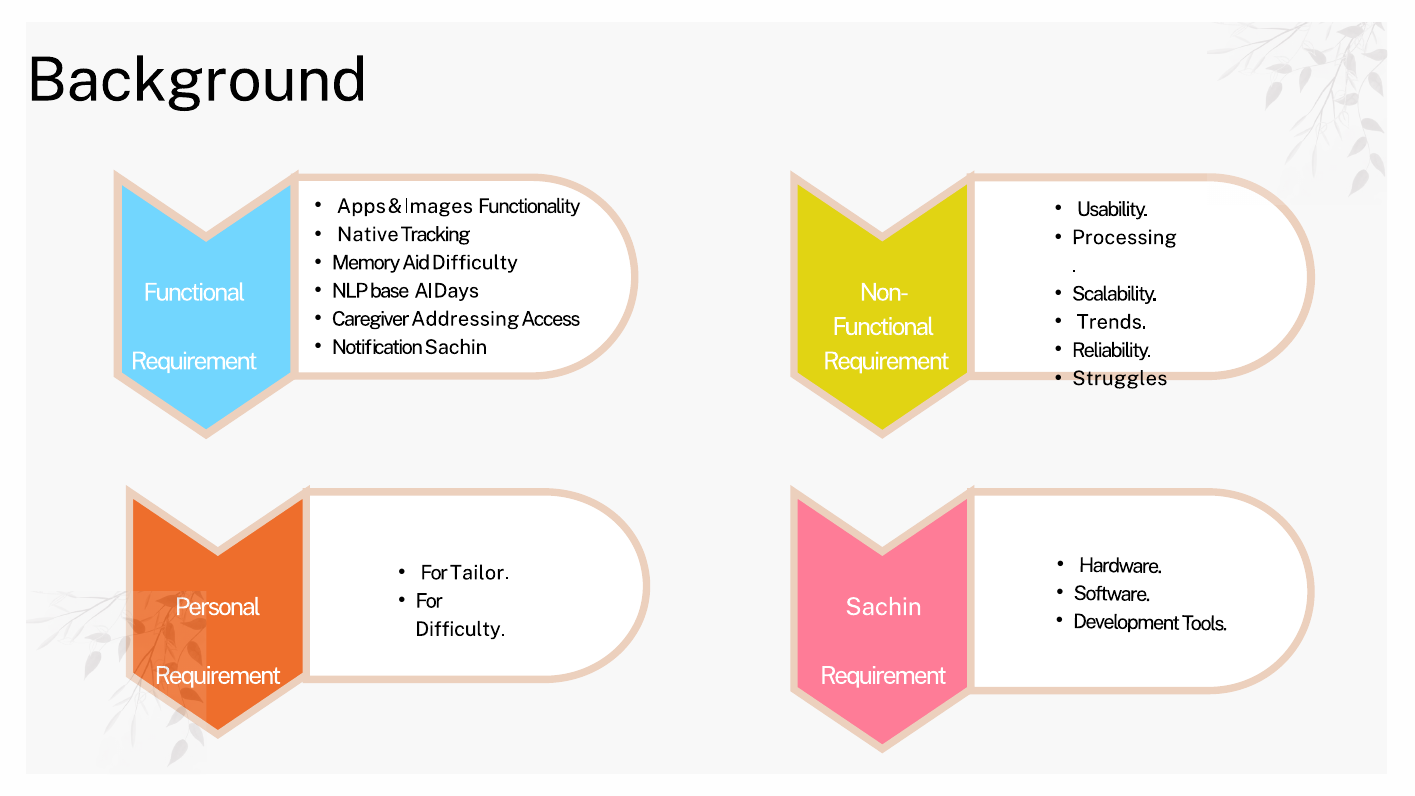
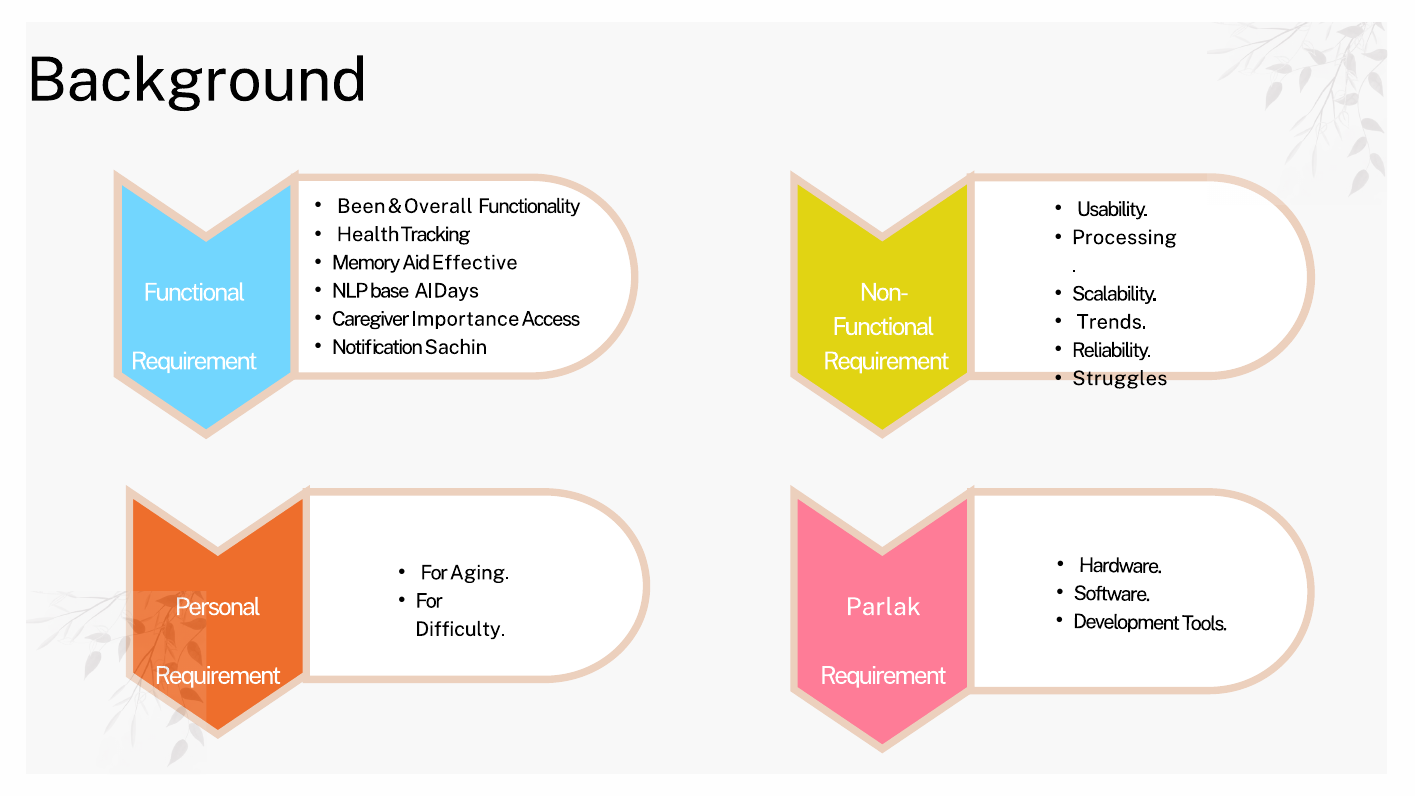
Apps: Apps -> Been (361, 206)
Images: Images -> Overall (438, 206)
Native: Native -> Health (368, 234)
Aid Difficulty: Difficulty -> Effective (475, 263)
Addressing: Addressing -> Importance (465, 319)
Tailor: Tailor -> Aging (480, 573)
Sachin: Sachin -> Parlak (883, 607)
